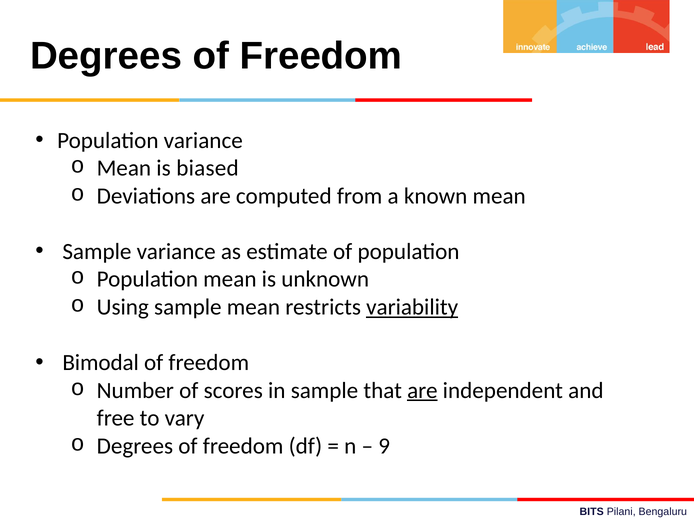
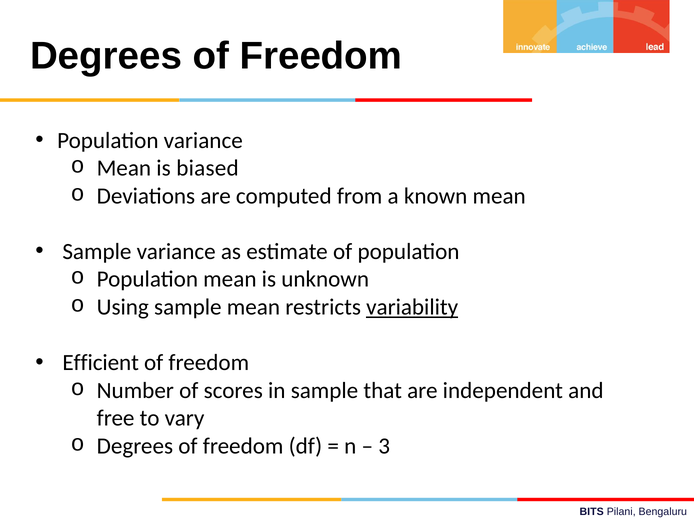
Bimodal: Bimodal -> Efficient (101, 362)
are underline: present -> none (422, 390)
9: 9 -> 3 (384, 446)
